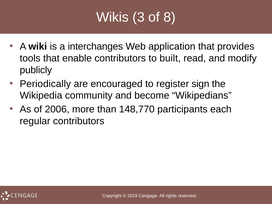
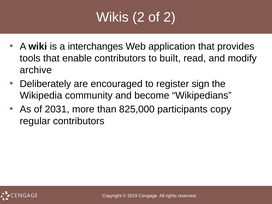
Wikis 3: 3 -> 2 (139, 17)
of 8: 8 -> 2 (170, 17)
publicly: publicly -> archive (36, 70)
Periodically: Periodically -> Deliberately (45, 84)
2006: 2006 -> 2031 (57, 109)
148,770: 148,770 -> 825,000 (137, 109)
each: each -> copy (221, 109)
